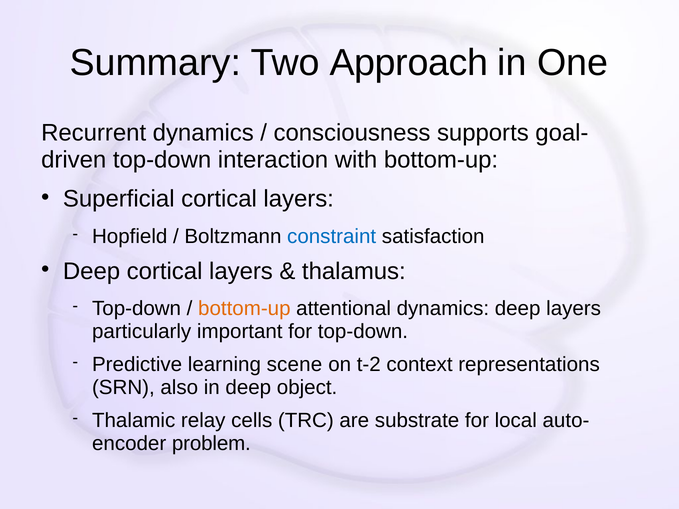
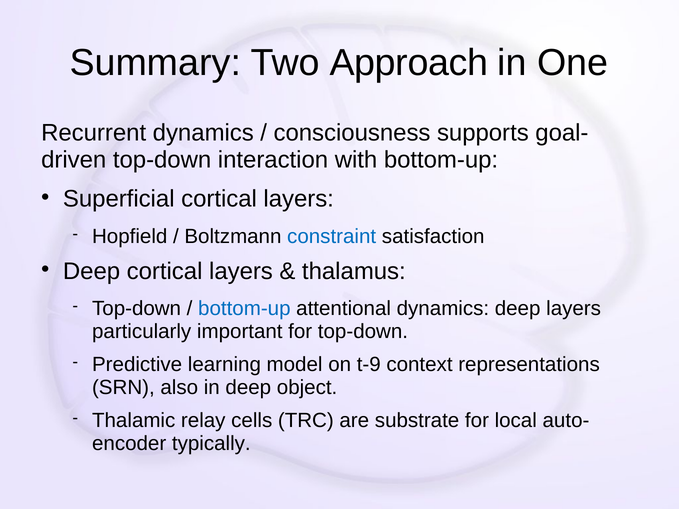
bottom-up colour: orange -> blue (244, 309)
scene: scene -> model (295, 365)
t-2: t-2 -> t-9 (369, 365)
problem: problem -> typically (211, 444)
